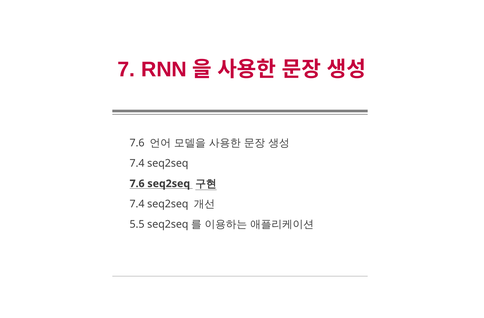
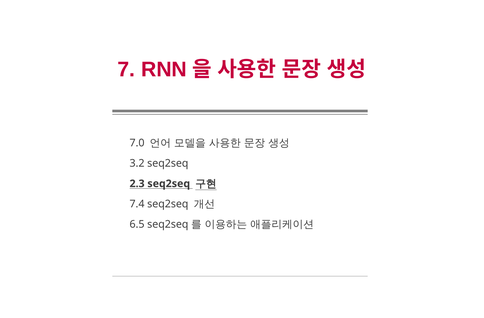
7.6: 7.6 -> 7.0 (137, 143)
7.4: 7.4 -> 3.2 (137, 163)
7.6: 7.6 -> 2.3 (137, 184)
5.5: 5.5 -> 6.5 (137, 224)
